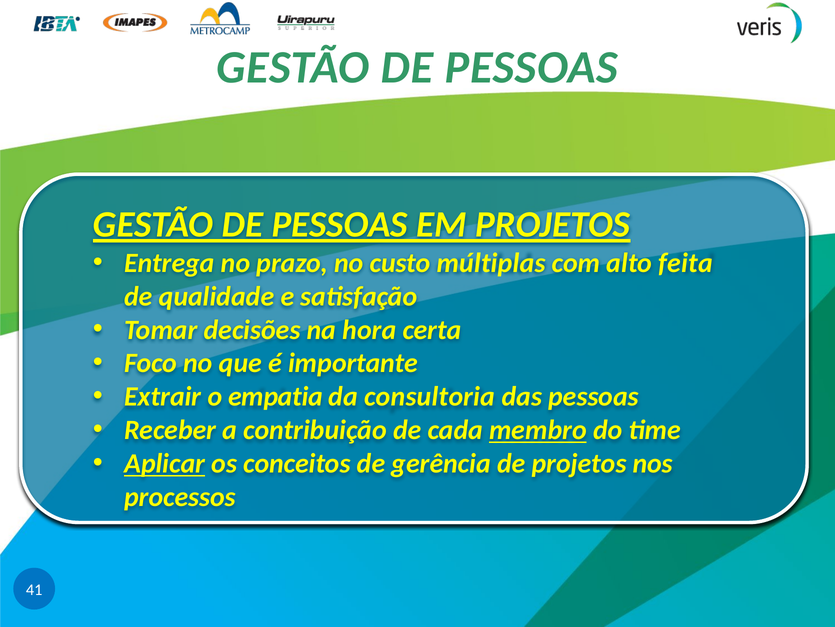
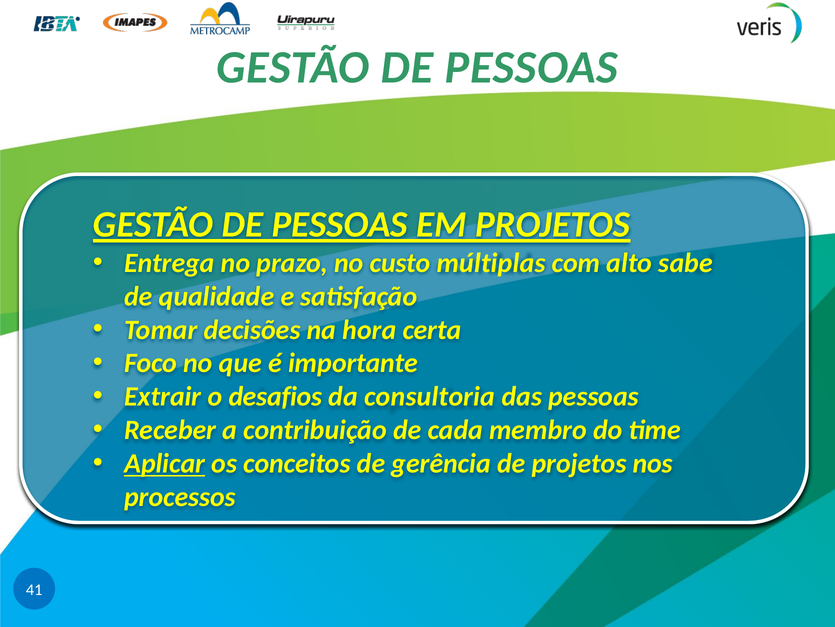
feita: feita -> sabe (686, 263)
empatia: empatia -> desafios (275, 396)
membro underline: present -> none (538, 430)
